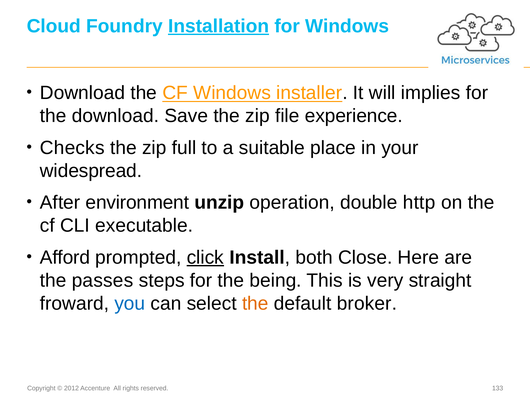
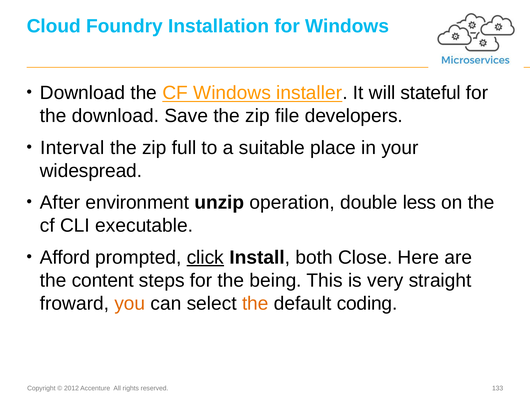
Installation underline: present -> none (219, 26)
implies: implies -> stateful (431, 93)
experience: experience -> developers (354, 116)
Checks: Checks -> Interval (72, 148)
http: http -> less (419, 202)
passes: passes -> content (103, 280)
you colour: blue -> orange (130, 303)
broker: broker -> coding (367, 303)
